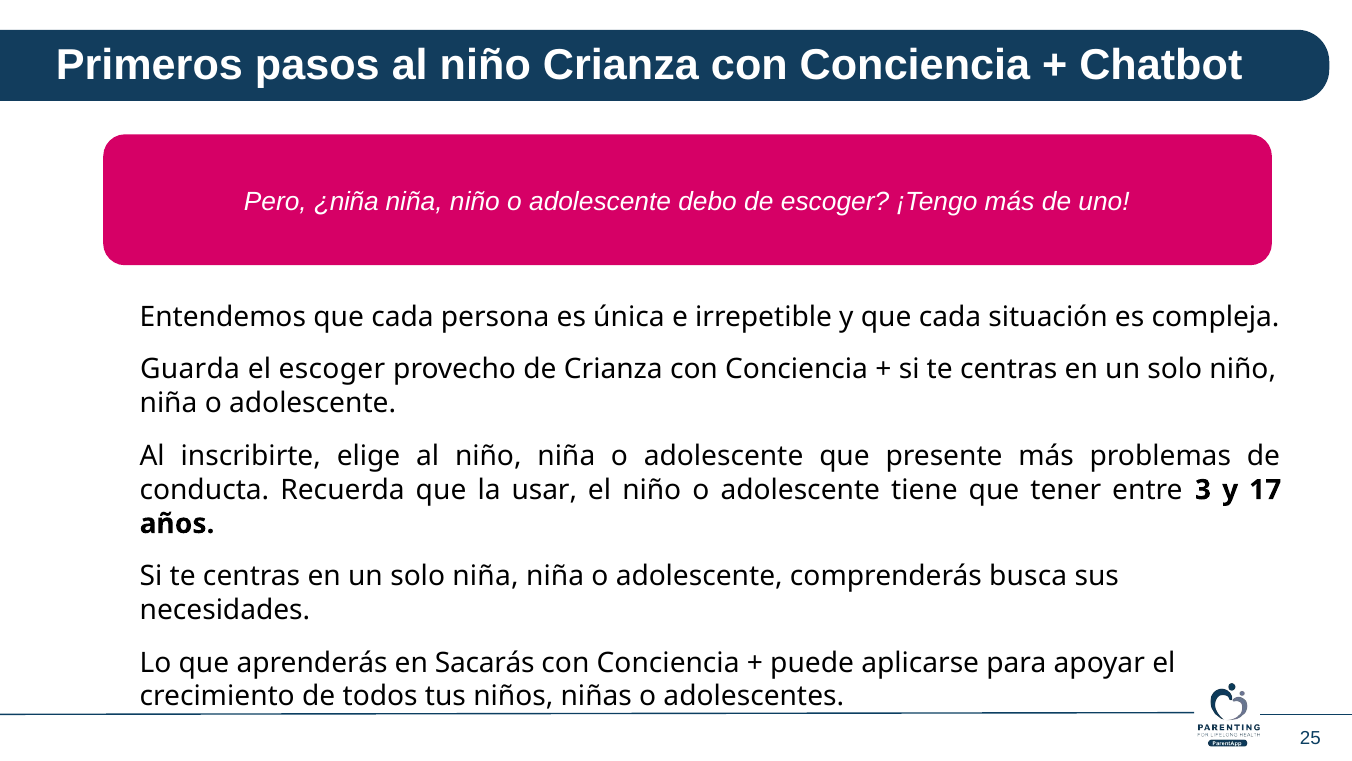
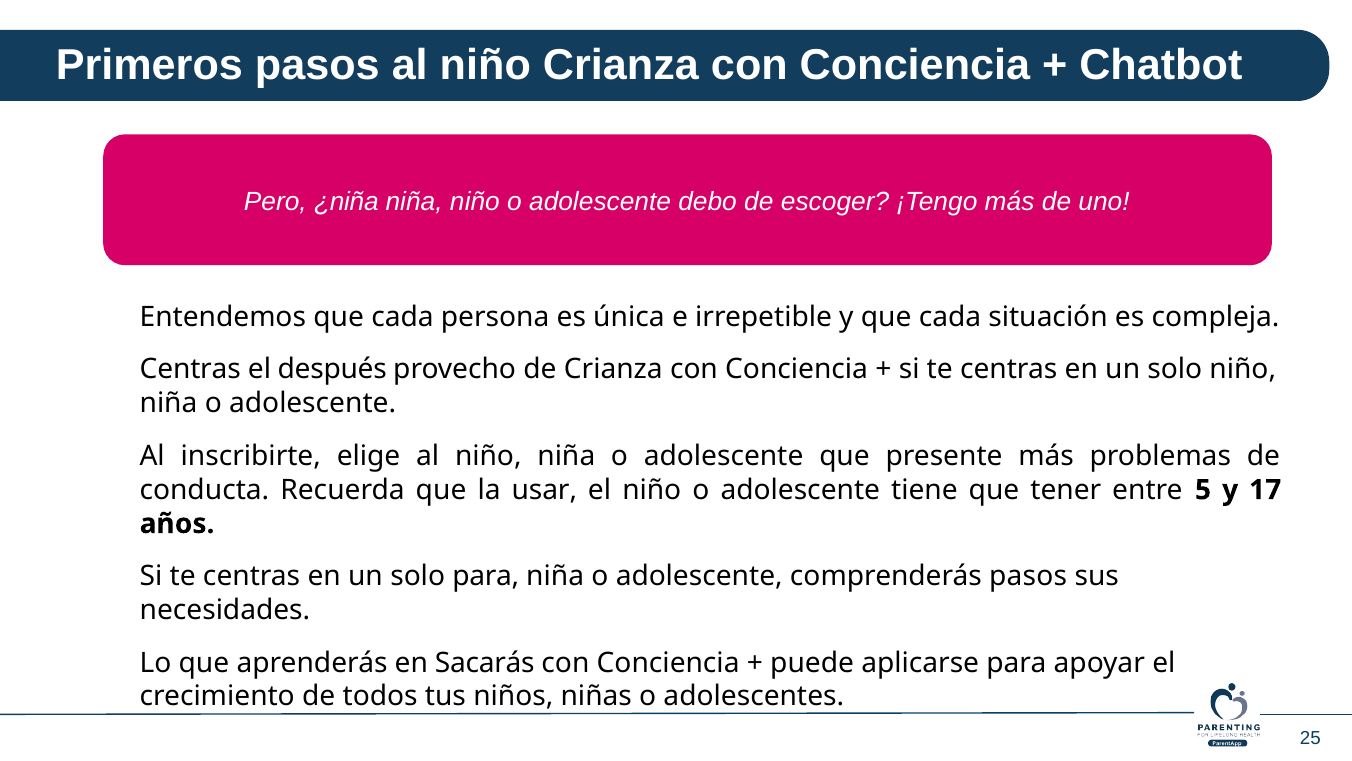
Guarda: Guarda -> Centras (190, 369)
el escoger: escoger -> después (332, 369)
3: 3 -> 5 (1203, 490)
solo niña: niña -> para (486, 576)
comprenderás busca: busca -> pasos (1028, 576)
